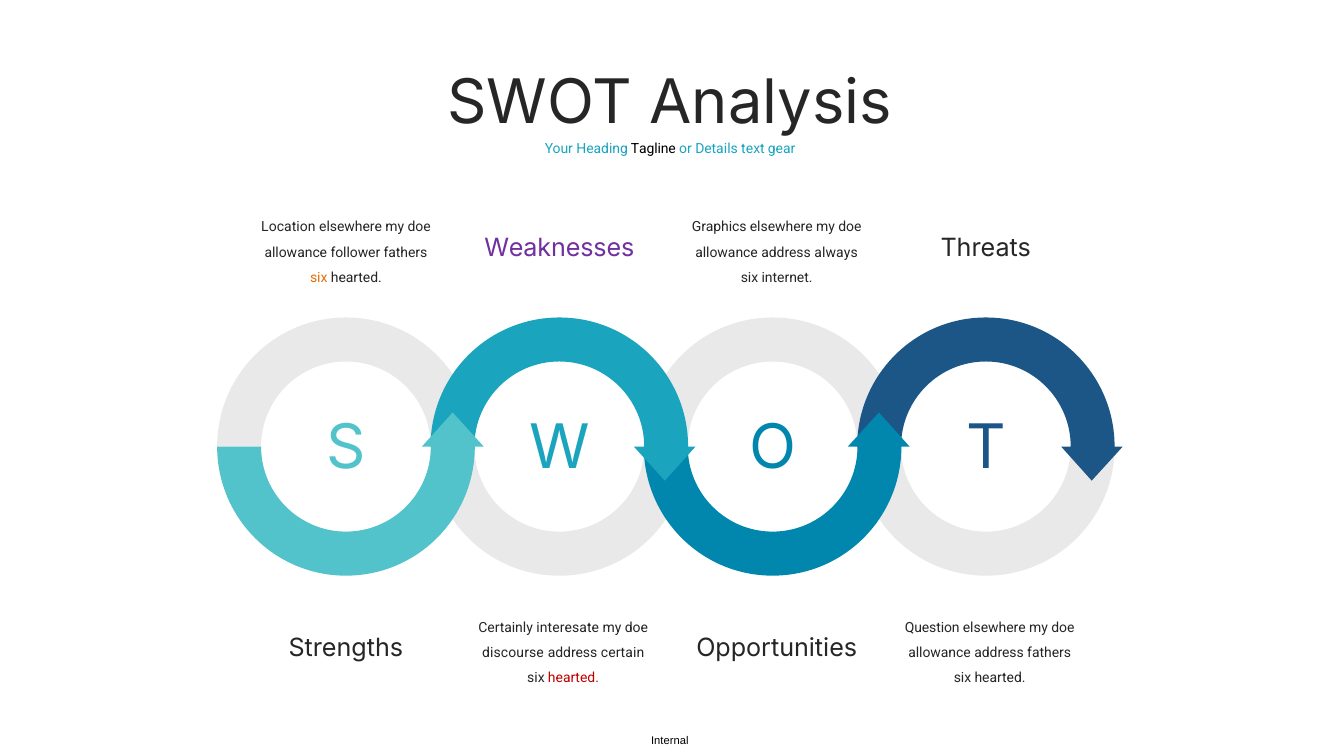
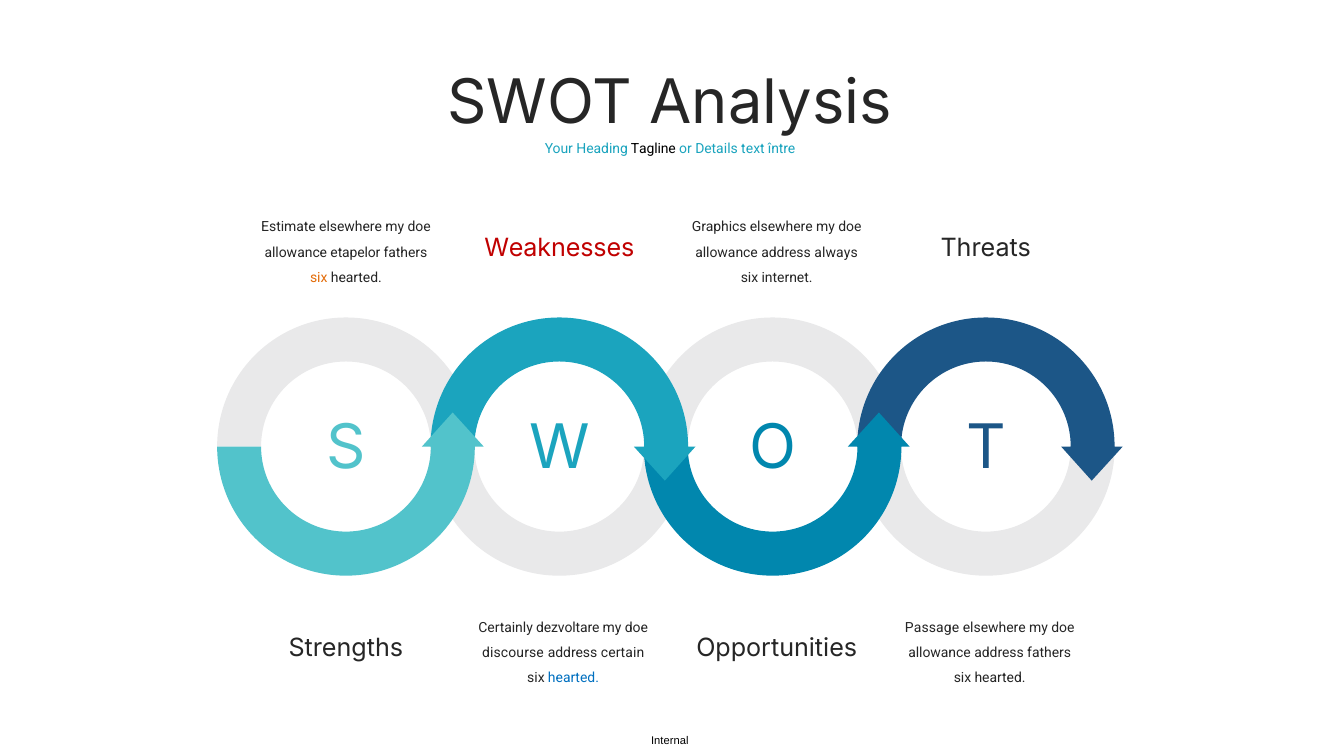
gear: gear -> între (782, 149)
Location: Location -> Estimate (288, 227)
Weaknesses colour: purple -> red (559, 248)
follower: follower -> etapelor (355, 252)
interesate: interesate -> dezvoltare (568, 628)
Question: Question -> Passage (932, 628)
hearted colour: red -> blue (574, 678)
